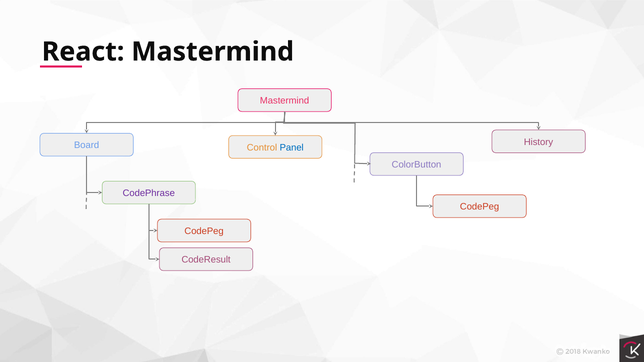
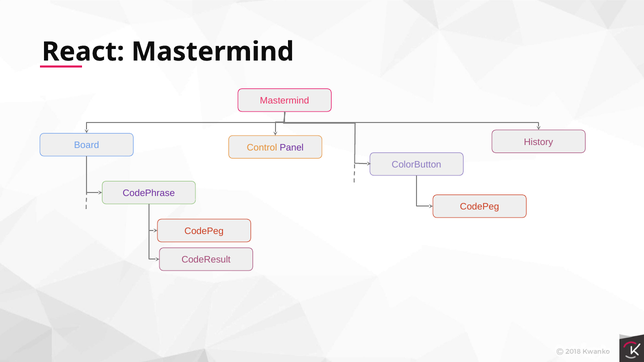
Panel colour: blue -> purple (292, 148)
